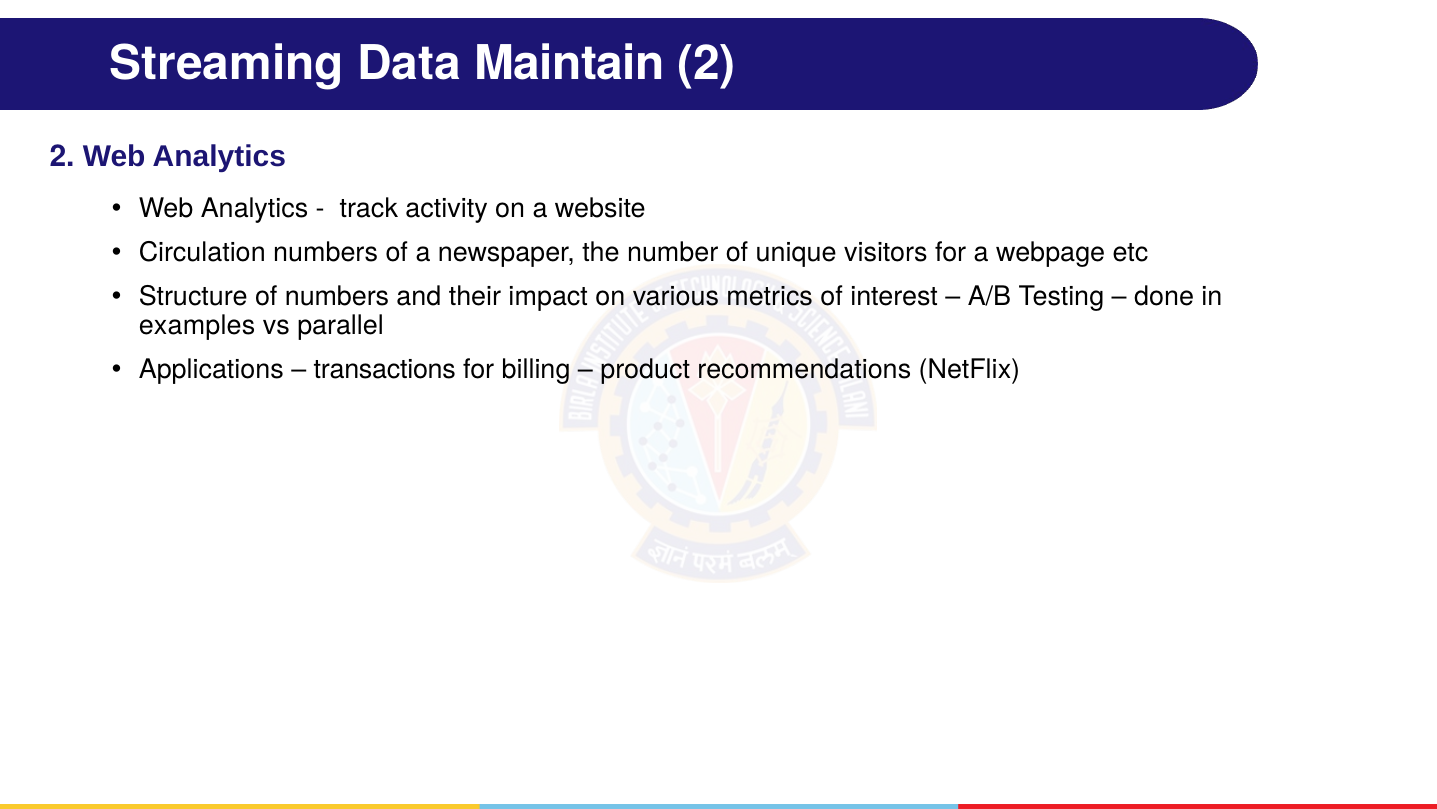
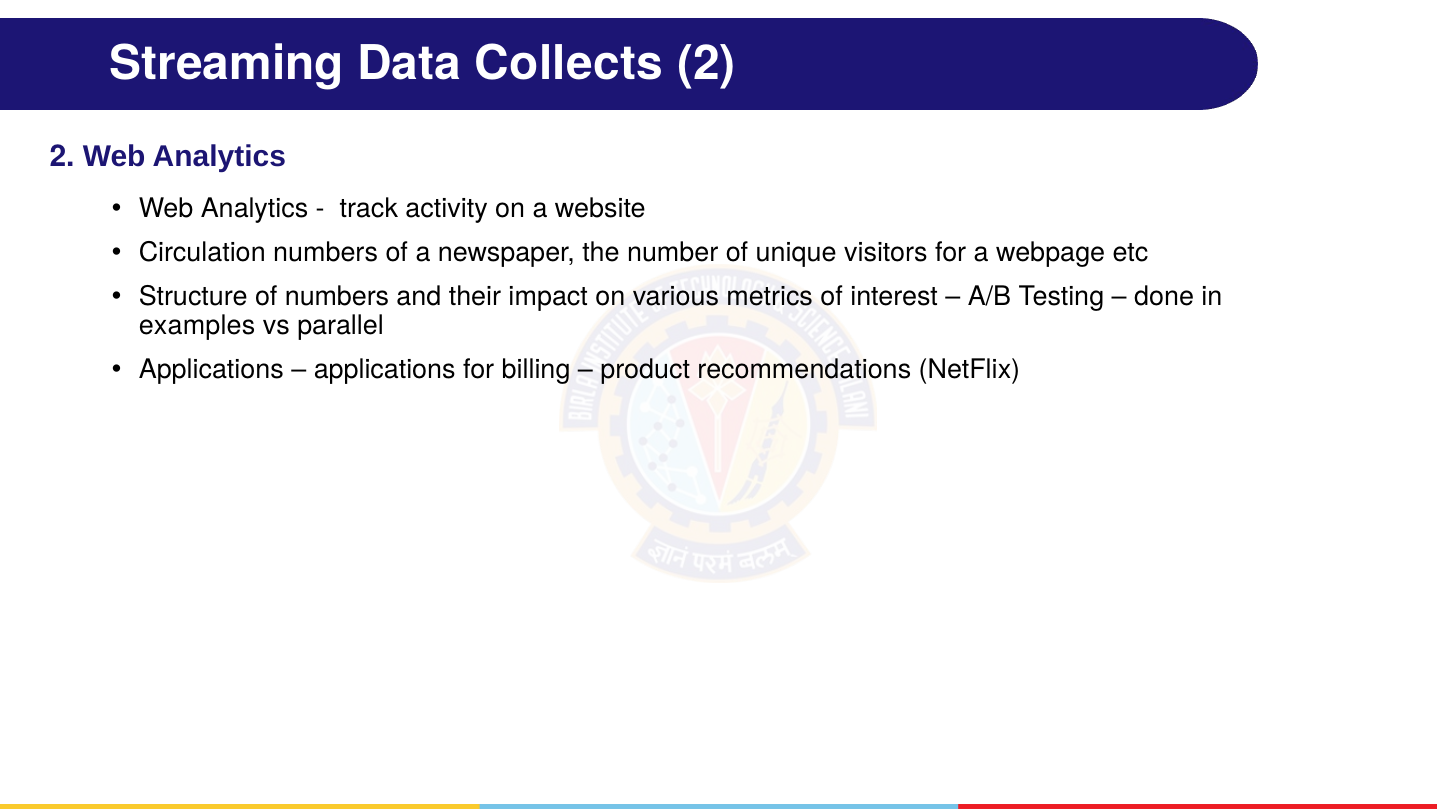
Maintain: Maintain -> Collects (569, 64)
transactions: transactions -> applications (385, 370)
